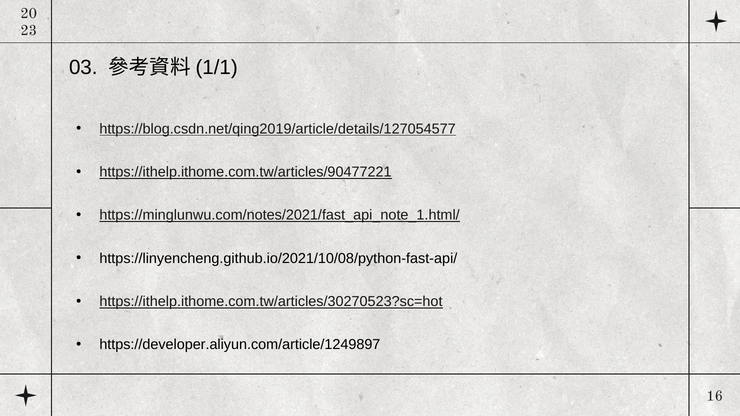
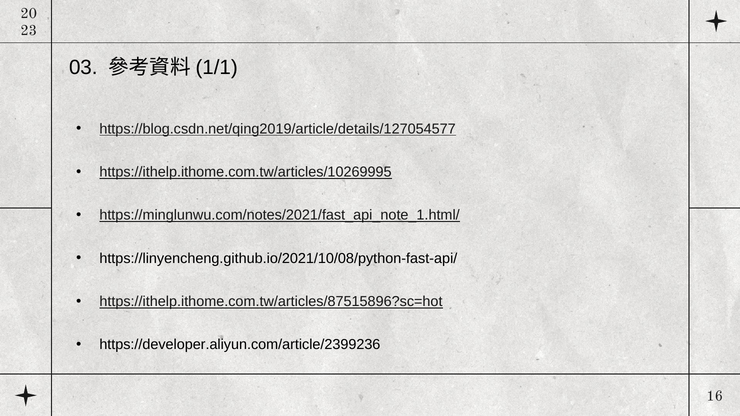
https://ithelp.ithome.com.tw/articles/90477221: https://ithelp.ithome.com.tw/articles/90477221 -> https://ithelp.ithome.com.tw/articles/10269995 (245, 172)
https://ithelp.ithome.com.tw/articles/30270523?sc=hot: https://ithelp.ithome.com.tw/articles/30270523?sc=hot -> https://ithelp.ithome.com.tw/articles/87515896?sc=hot (271, 302)
https://developer.aliyun.com/article/1249897: https://developer.aliyun.com/article/1249897 -> https://developer.aliyun.com/article/2399236 (240, 345)
